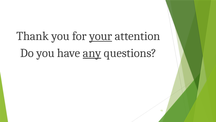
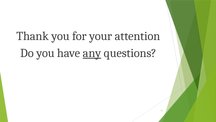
your underline: present -> none (101, 36)
